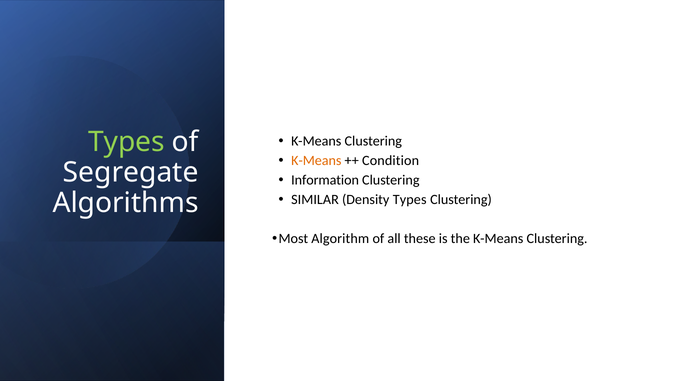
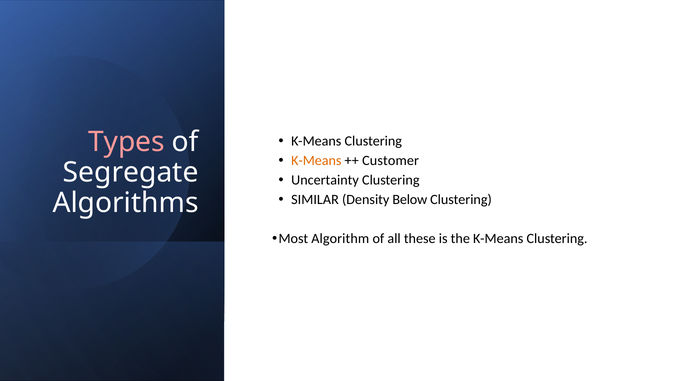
Types colour: light green -> pink (126, 142)
Condition: Condition -> Customer (391, 161)
Information: Information -> Uncertainty (325, 180)
Density Types: Types -> Below (410, 200)
